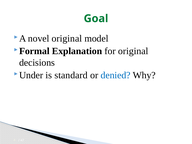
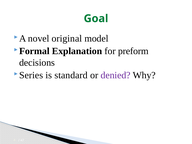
for original: original -> preform (133, 51)
Under: Under -> Series (31, 75)
denied colour: blue -> purple (116, 75)
